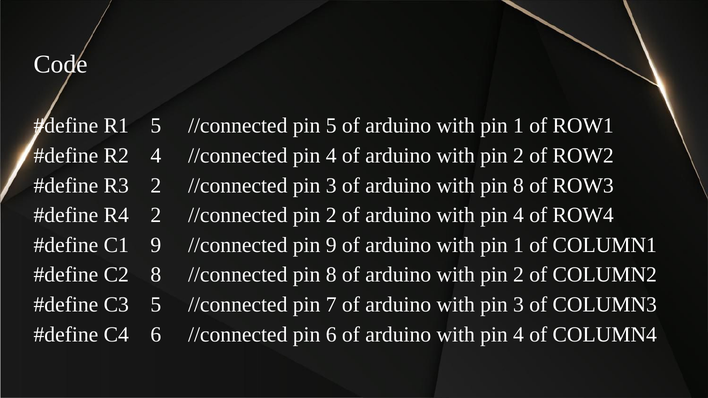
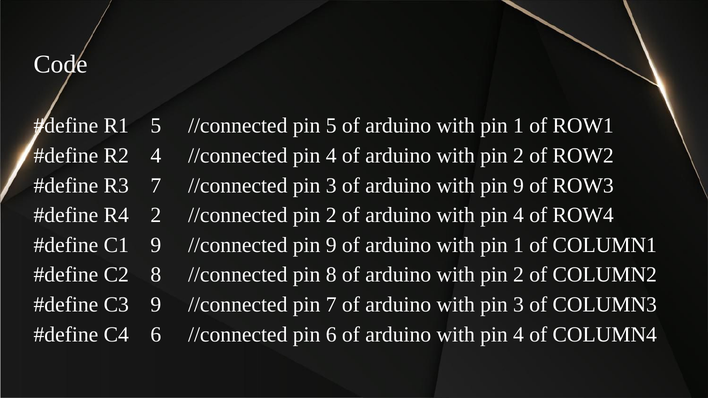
R3 2: 2 -> 7 (156, 186)
with pin 8: 8 -> 9 (518, 186)
C3 5: 5 -> 9 (156, 305)
